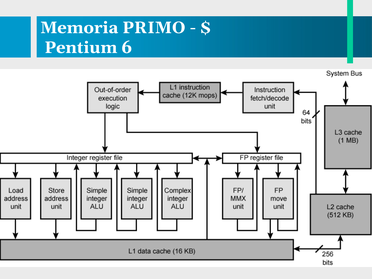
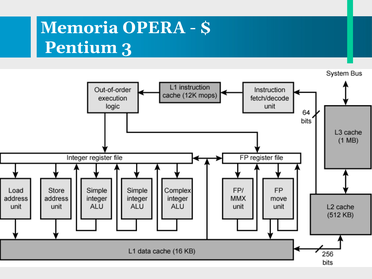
PRIMO: PRIMO -> OPERA (154, 28)
6: 6 -> 3 (127, 48)
